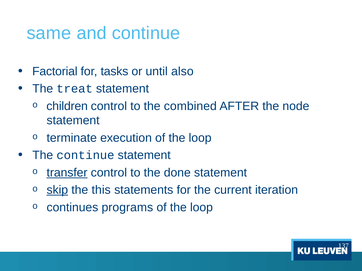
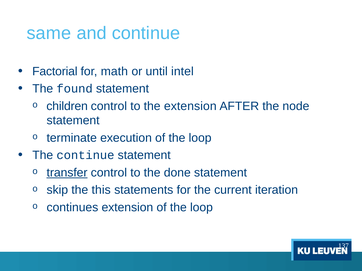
tasks: tasks -> math (114, 71)
also: also -> intel (182, 71)
treat: treat -> found (75, 89)
the combined: combined -> extension (190, 106)
skip underline: present -> none (57, 190)
continues programs: programs -> extension (127, 208)
